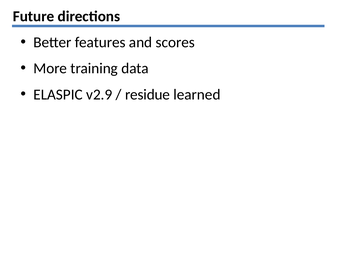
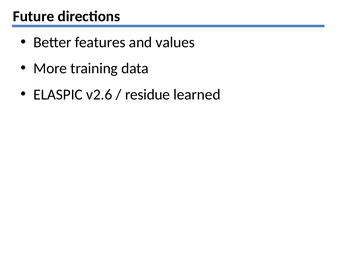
scores: scores -> values (175, 42)
v2.9: v2.9 -> v2.6 (99, 94)
